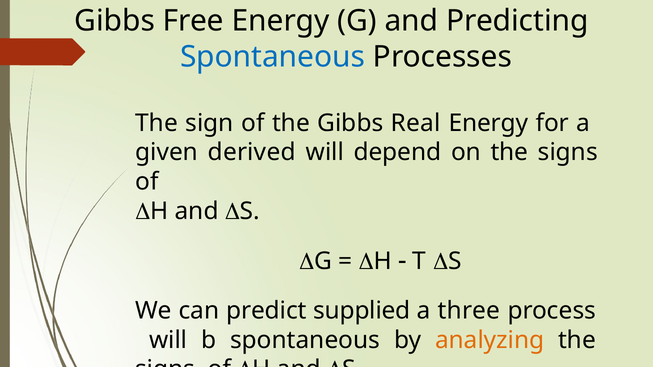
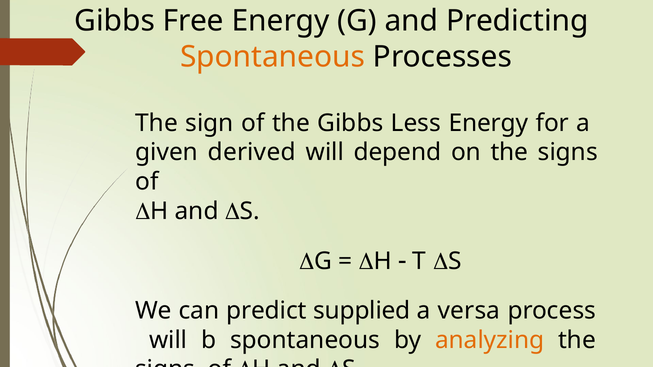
Spontaneous colour: blue -> orange (273, 57)
Real: Real -> Less (416, 123)
three: three -> versa (469, 311)
